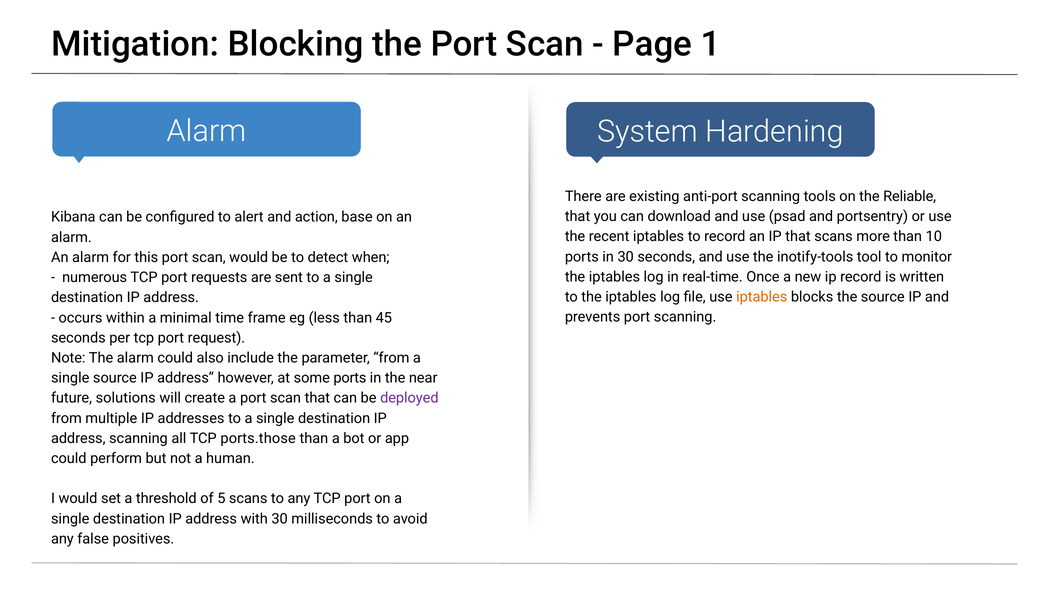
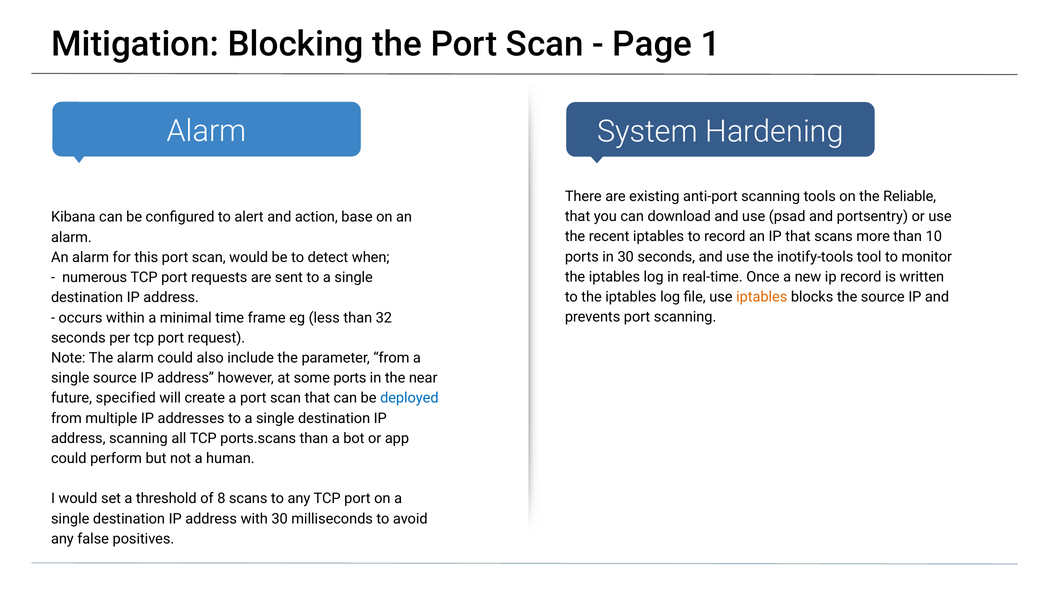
45: 45 -> 32 (384, 318)
solutions: solutions -> specified (126, 398)
deployed colour: purple -> blue (409, 398)
ports.those: ports.those -> ports.scans (258, 438)
5: 5 -> 8 (221, 499)
